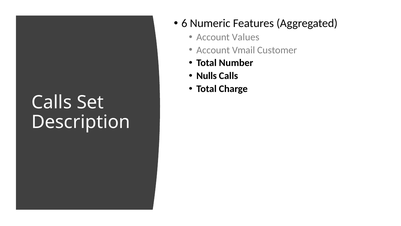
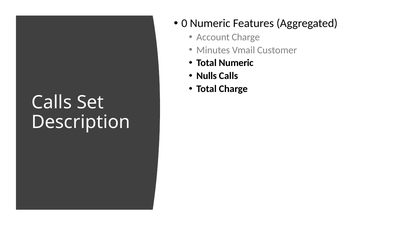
6: 6 -> 0 (184, 23)
Account Values: Values -> Charge (246, 37)
Account: Account -> Minutes (213, 50)
Total Number: Number -> Numeric (236, 63)
